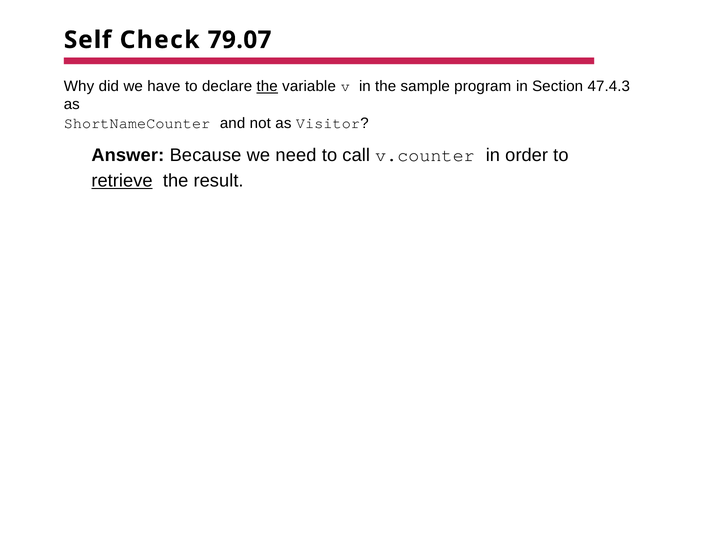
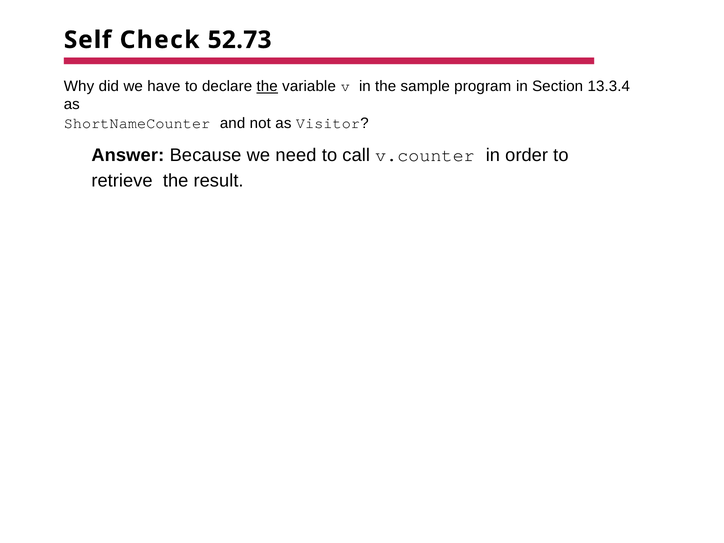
79.07: 79.07 -> 52.73 (240, 40)
47.4.3: 47.4.3 -> 13.3.4 (609, 86)
retrieve underline: present -> none (122, 181)
